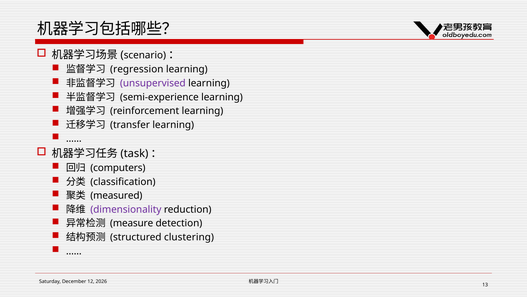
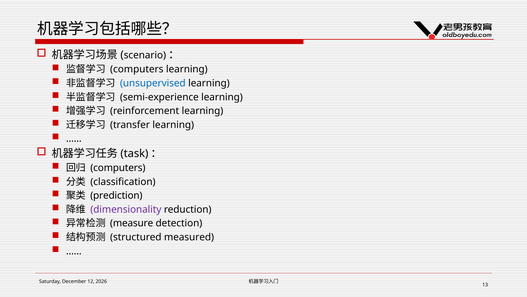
regression: regression -> computers (137, 69)
unsupervised colour: purple -> blue (153, 83)
measured: measured -> prediction (116, 195)
clustering: clustering -> measured (189, 237)
